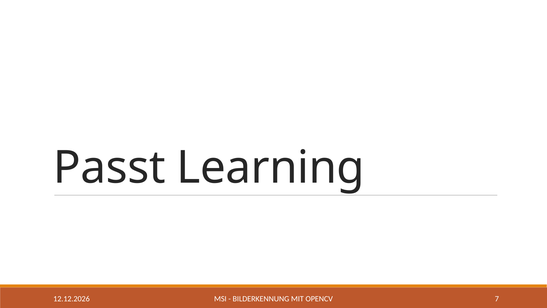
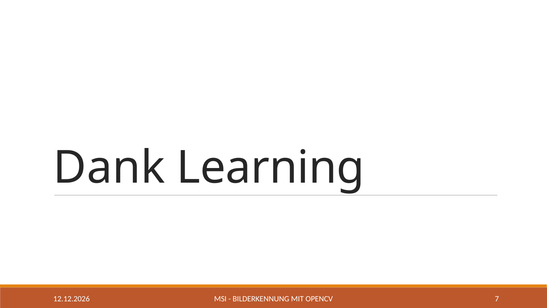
Passt: Passt -> Dank (109, 168)
